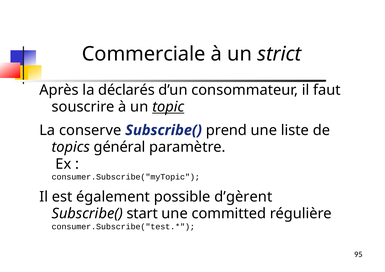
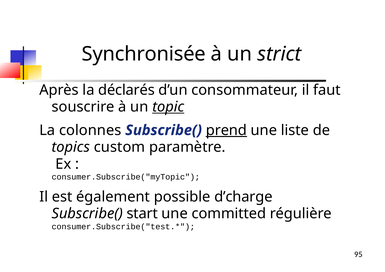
Commerciale: Commerciale -> Synchronisée (144, 54)
conserve: conserve -> colonnes (90, 130)
prend underline: none -> present (226, 130)
général: général -> custom (119, 147)
d’gèrent: d’gèrent -> d’charge (243, 197)
